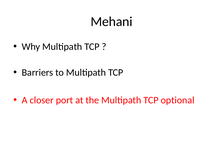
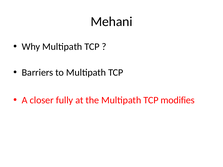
port: port -> fully (65, 100)
optional: optional -> modifies (178, 100)
